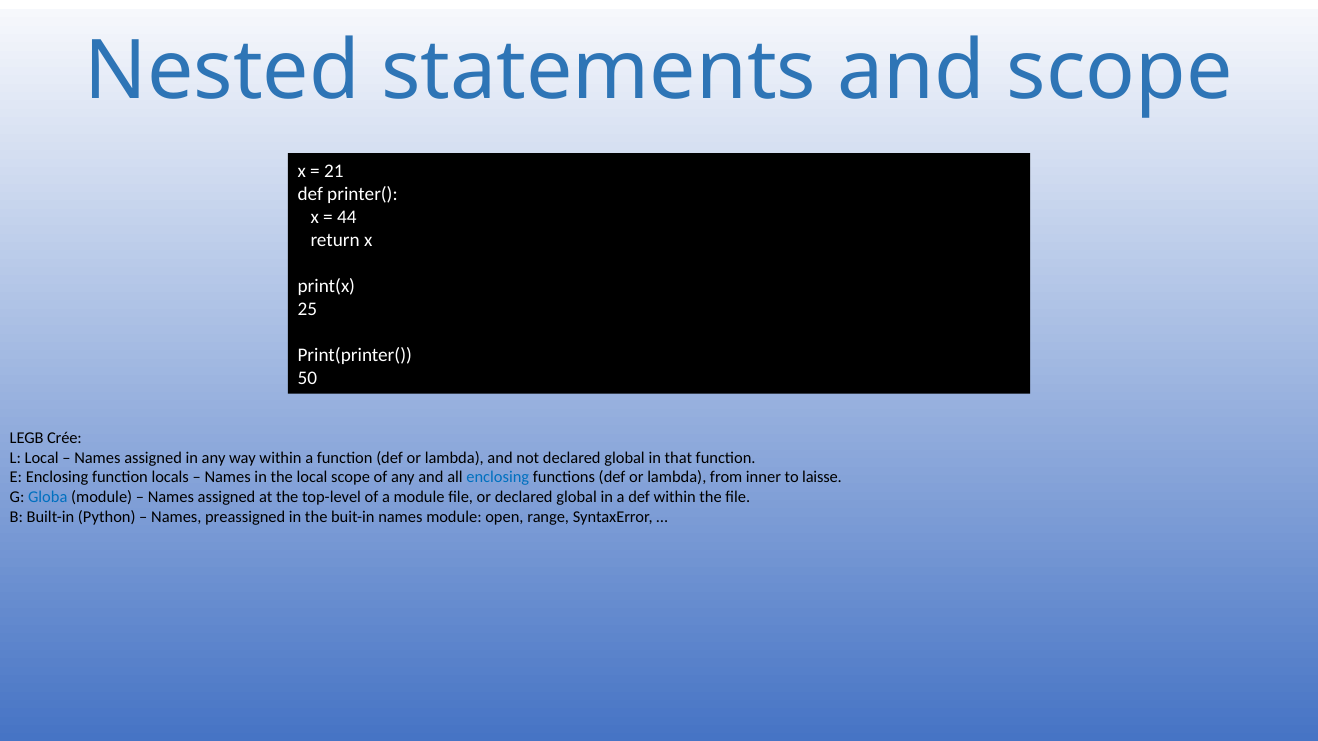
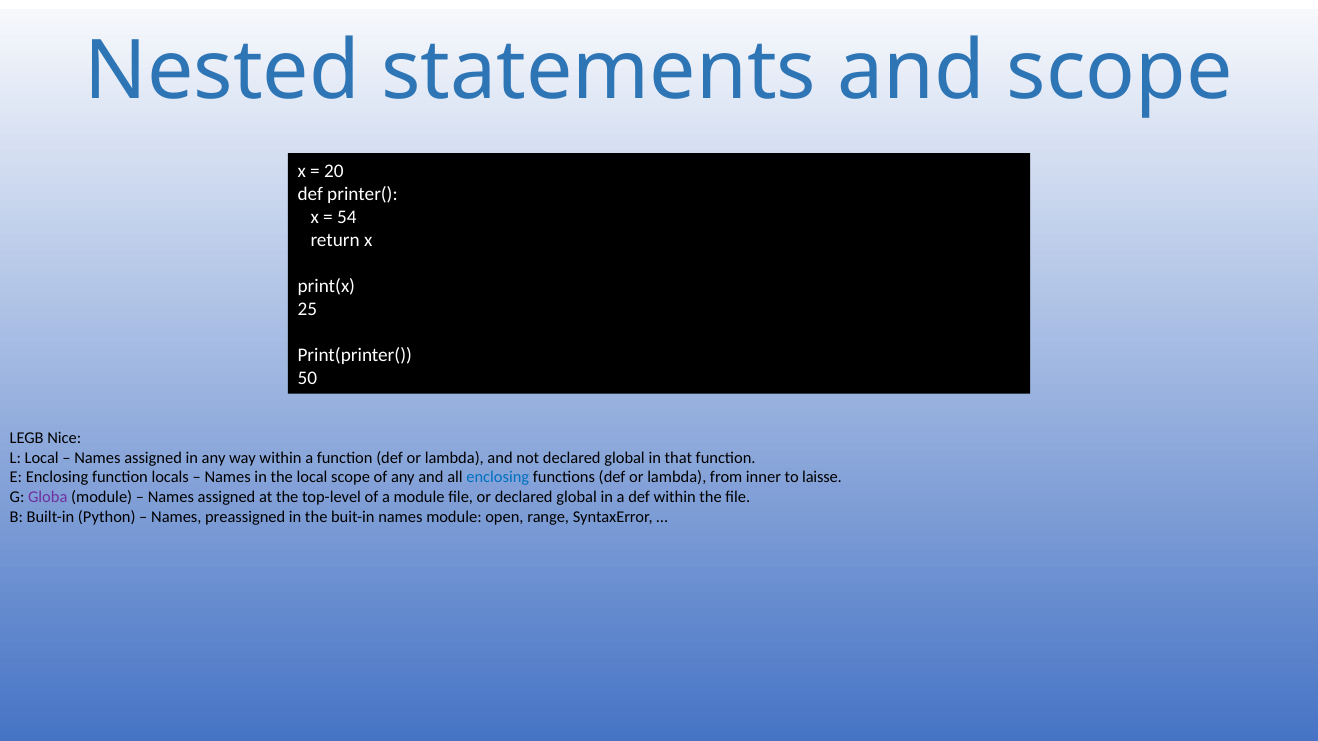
21: 21 -> 20 (334, 171)
44: 44 -> 54 (347, 217)
Crée: Crée -> Nice (64, 438)
Globa colour: blue -> purple (48, 498)
